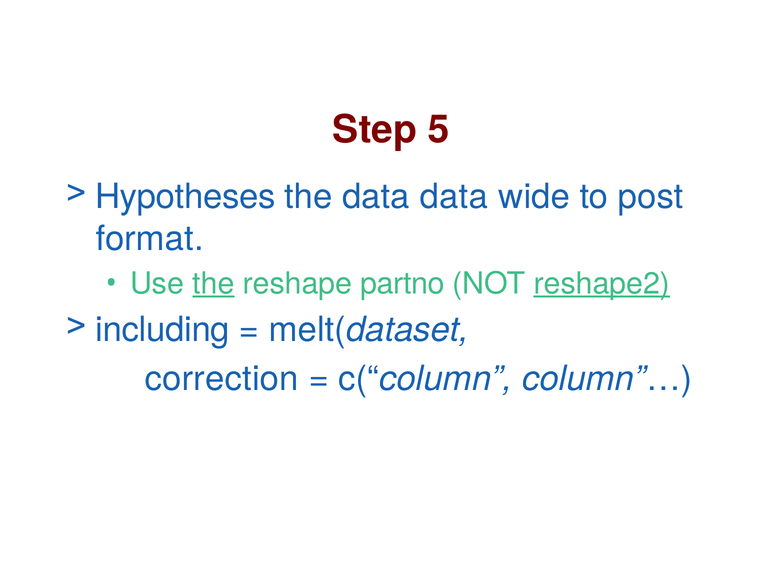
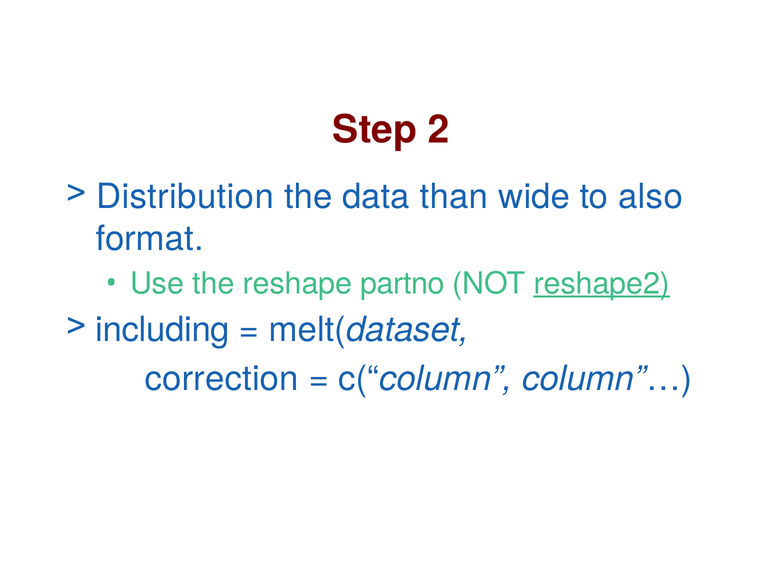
5: 5 -> 2 (439, 130)
Hypotheses: Hypotheses -> Distribution (185, 197)
data data: data -> than (454, 197)
post: post -> also (651, 197)
the underline: present -> none (213, 283)
